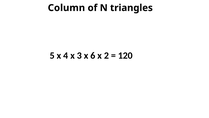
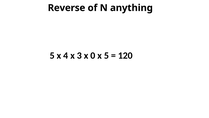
Column: Column -> Reverse (67, 8)
triangles: triangles -> anything (131, 8)
6: 6 -> 0 (93, 55)
x 2: 2 -> 5 (106, 55)
